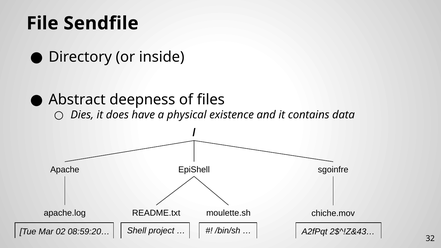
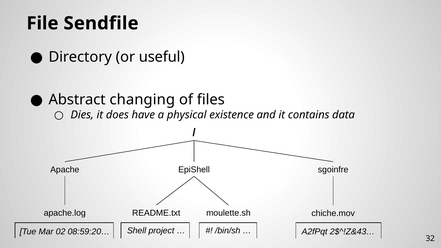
inside: inside -> useful (162, 57)
deepness: deepness -> changing (142, 100)
